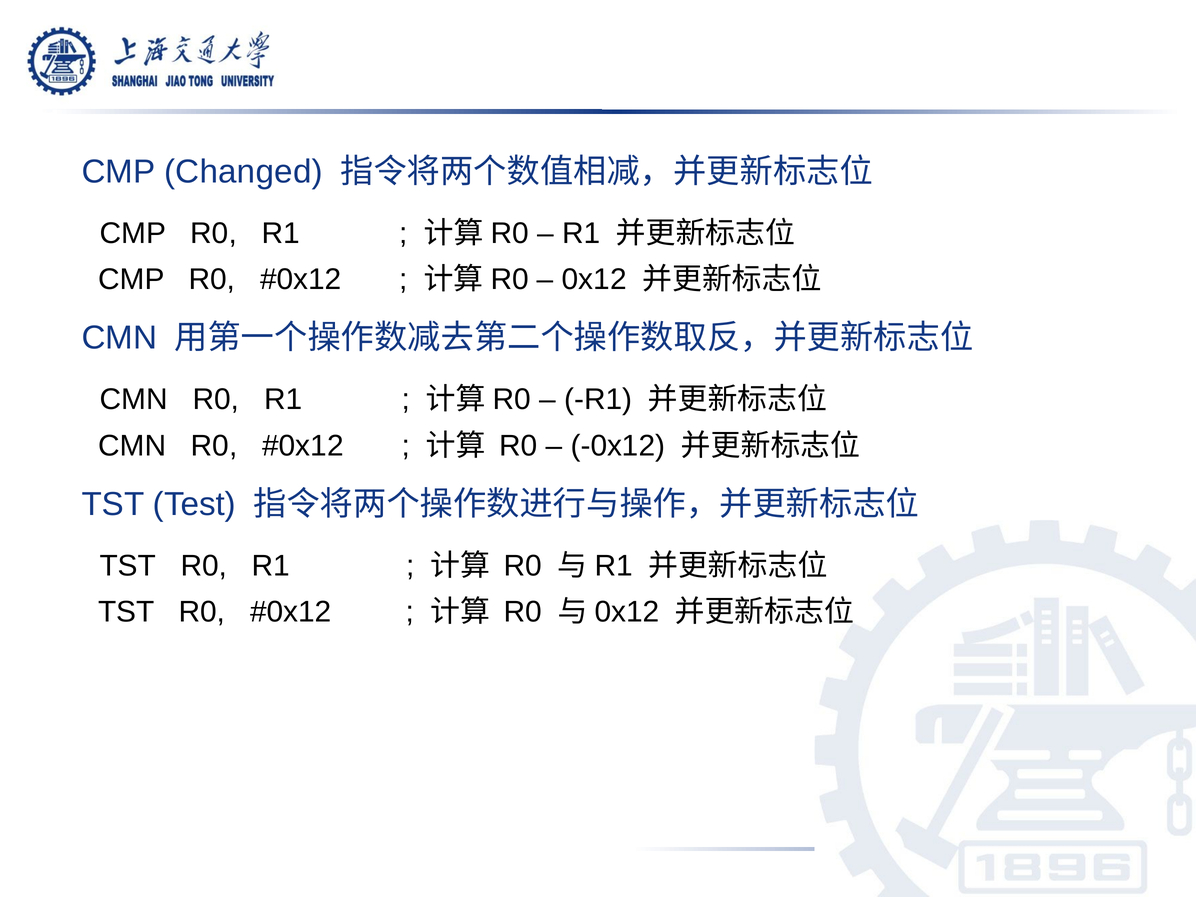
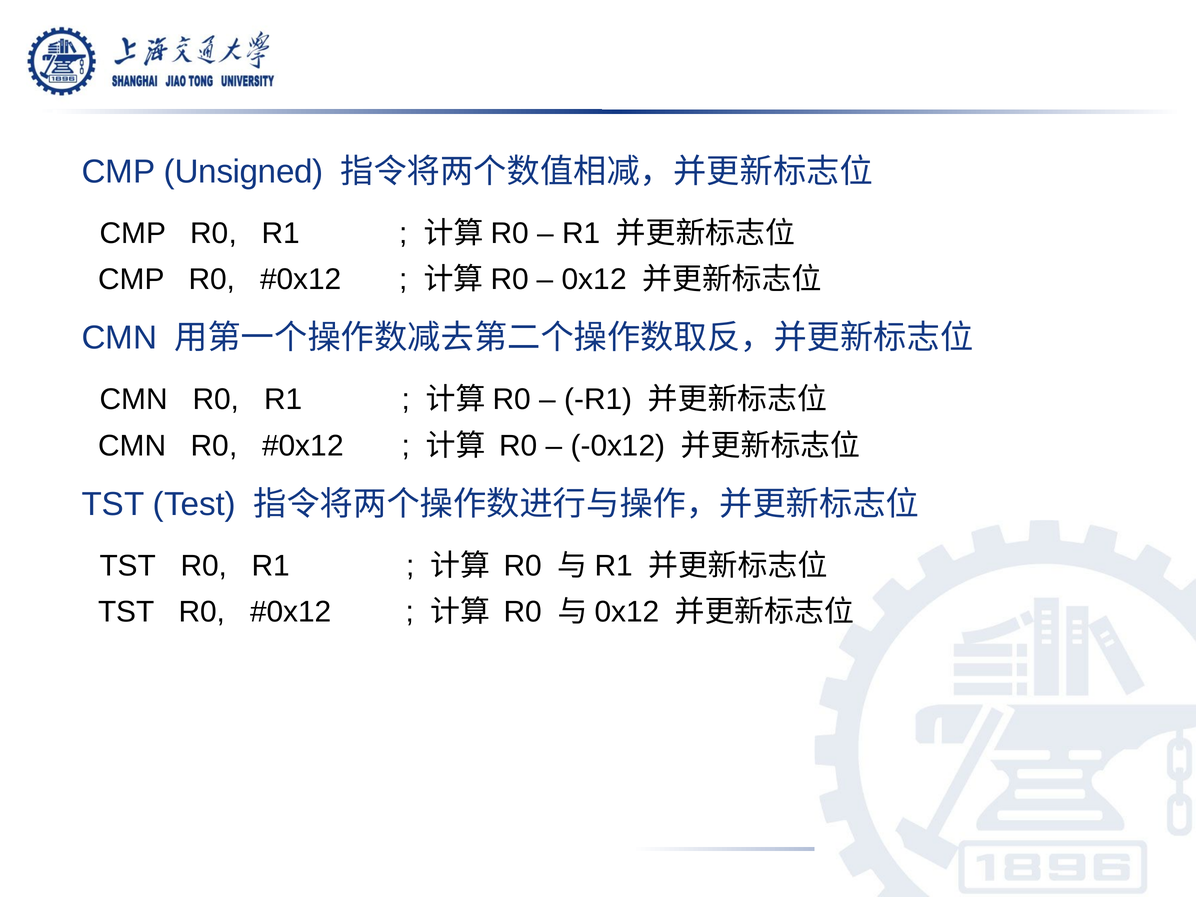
Changed: Changed -> Unsigned (244, 172)
